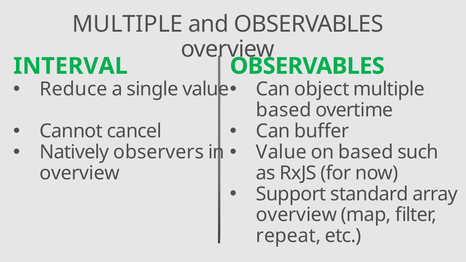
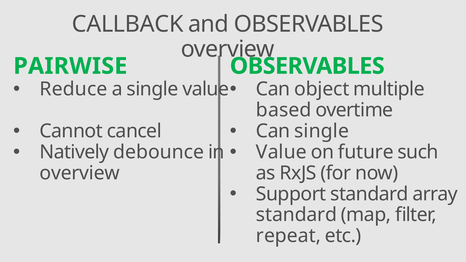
MULTIPLE: MULTIPLE -> CALLBACK (128, 24)
INTERVAL: INTERVAL -> PAIRWISE (70, 66)
Can buffer: buffer -> single (322, 131)
observers: observers -> debounce (159, 152)
on based: based -> future (366, 152)
overview: overview -> standard (297, 215)
